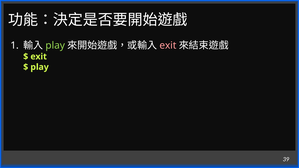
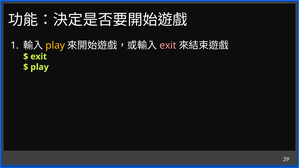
play colour: light green -> yellow (55, 45)
